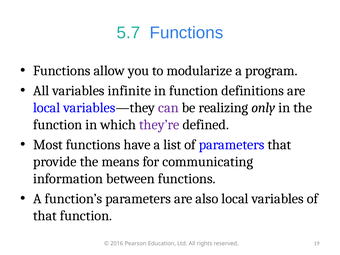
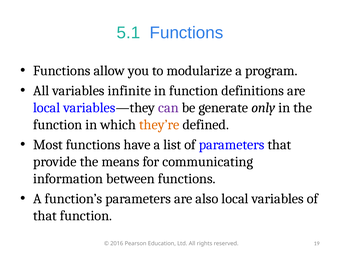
5.7: 5.7 -> 5.1 (128, 33)
realizing: realizing -> generate (223, 108)
they’re colour: purple -> orange (159, 125)
